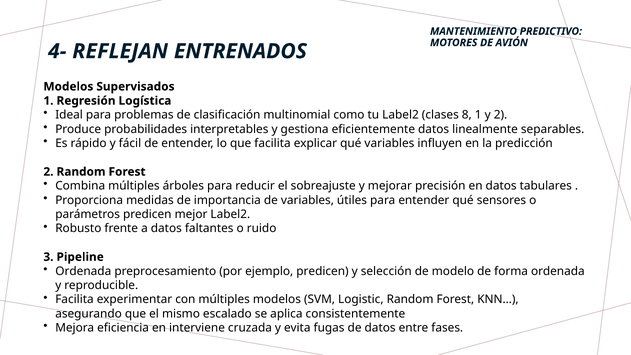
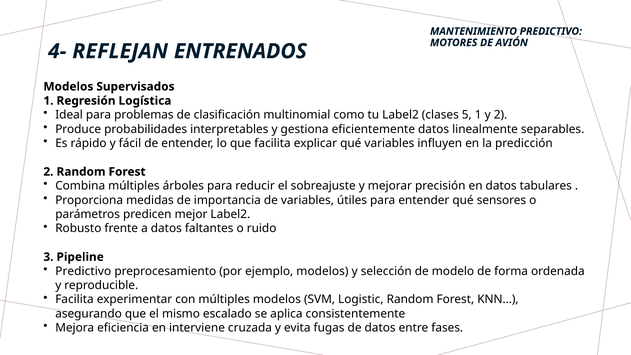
8: 8 -> 5 (467, 115)
Ordenada: Ordenada -> Predictivo (83, 271)
ejemplo predicen: predicen -> modelos (322, 271)
